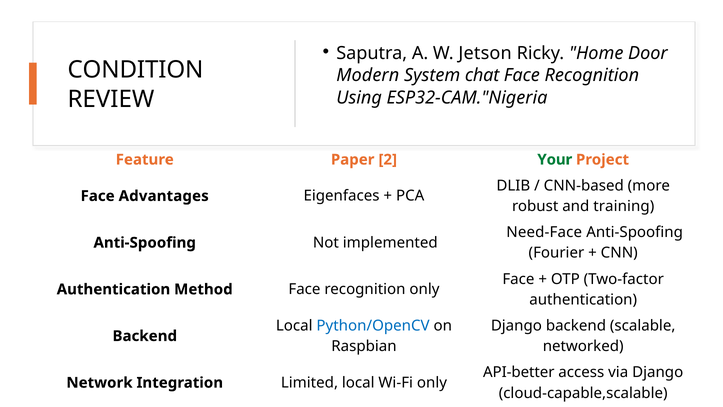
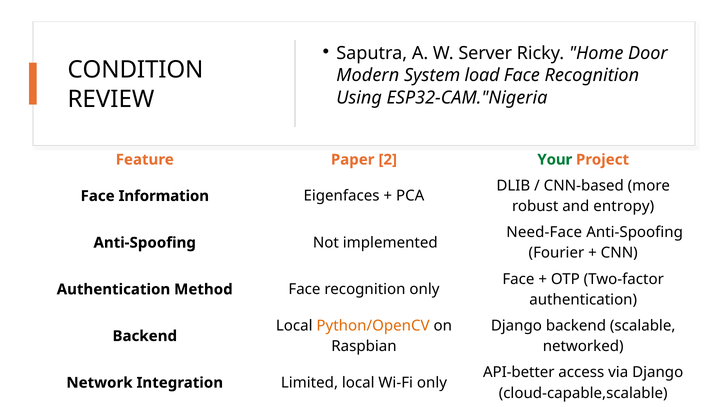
Jetson: Jetson -> Server (485, 53)
chat: chat -> load (482, 75)
Advantages: Advantages -> Information (164, 196)
training: training -> entropy (624, 206)
Python/OpenCV colour: blue -> orange (373, 325)
